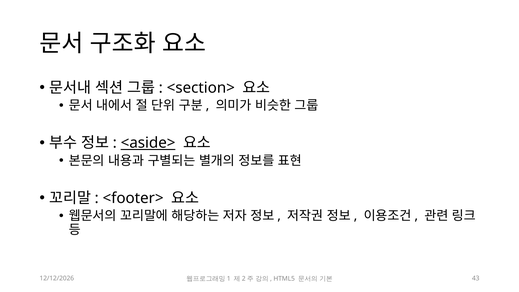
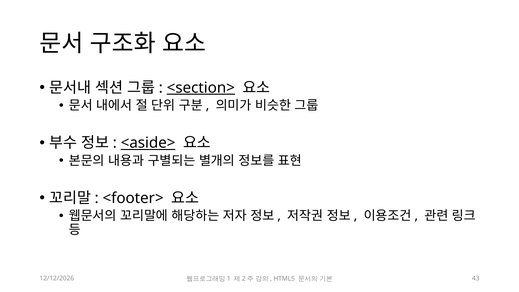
<section> underline: none -> present (201, 88)
